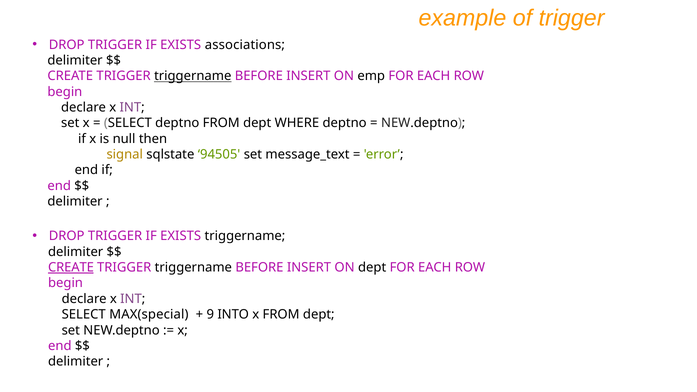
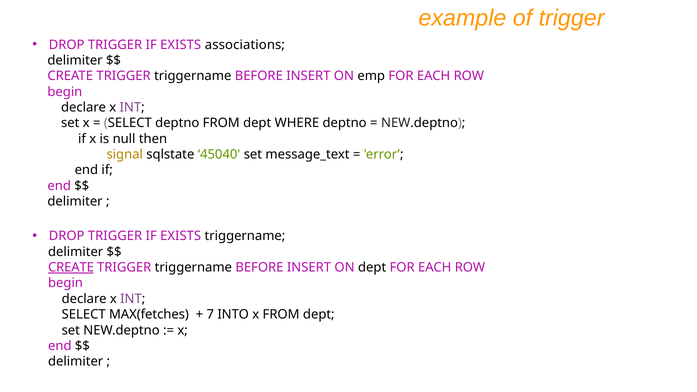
triggername underline: present -> none (193, 76)
94505: 94505 -> 45040 (219, 155)
MAX(special: MAX(special -> MAX(fetches (149, 315)
9: 9 -> 7 (210, 315)
